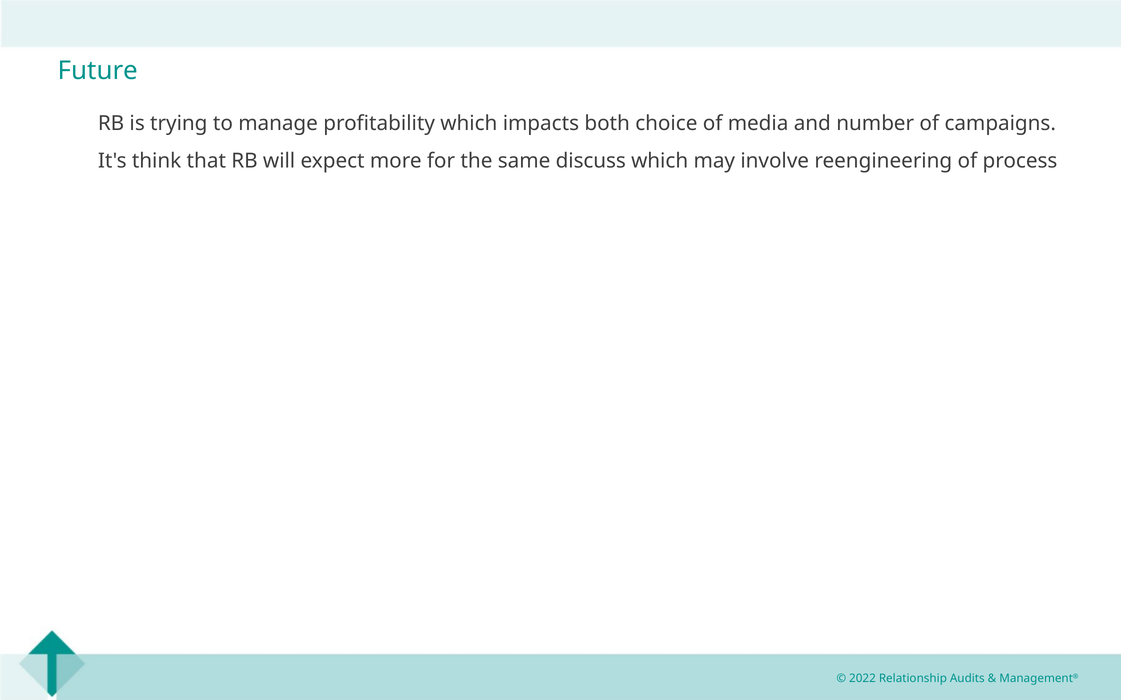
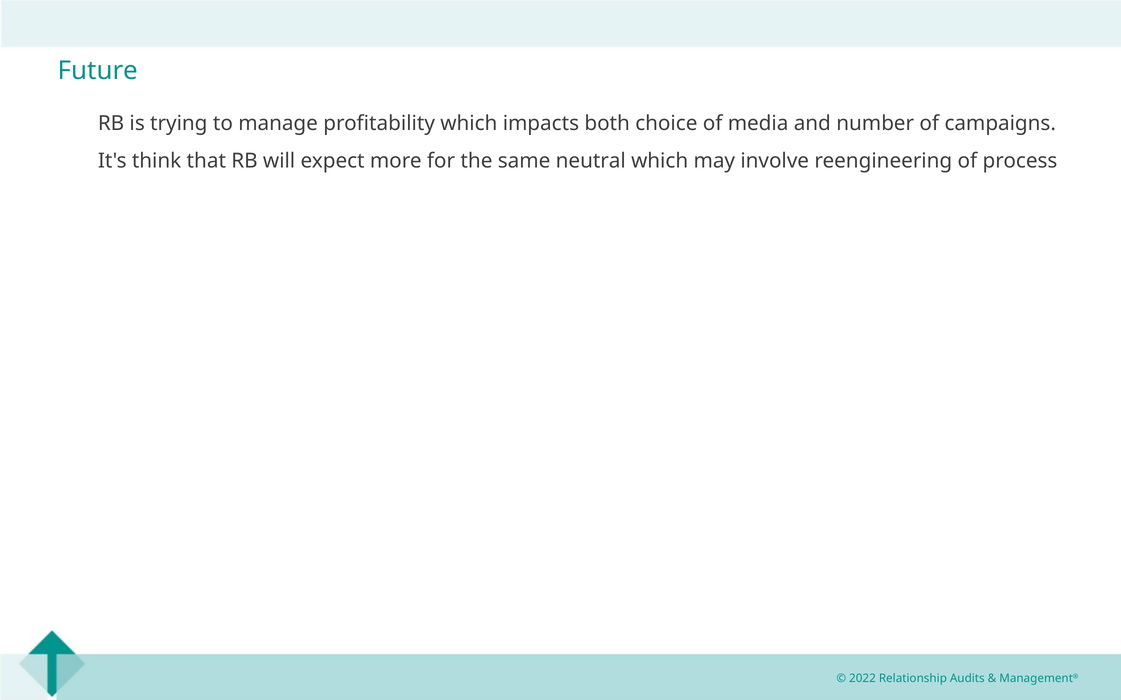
discuss: discuss -> neutral (591, 161)
